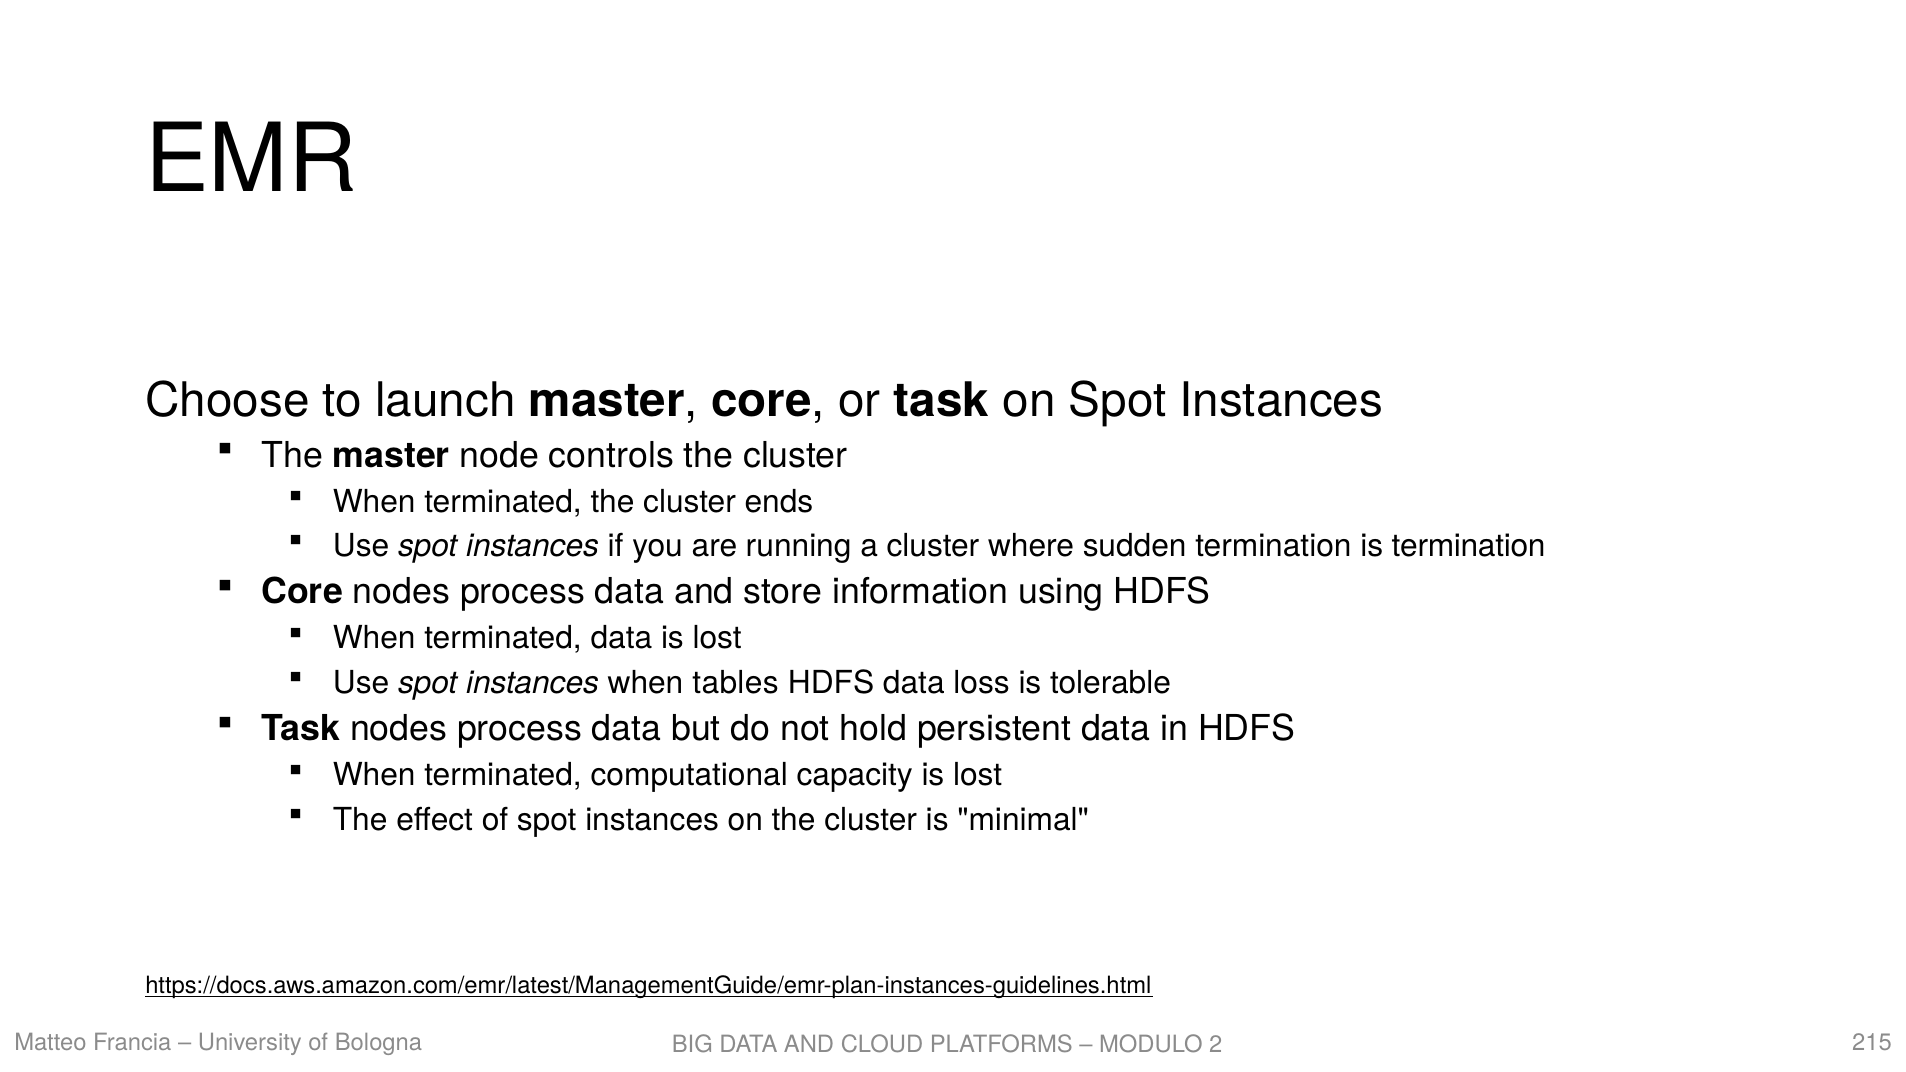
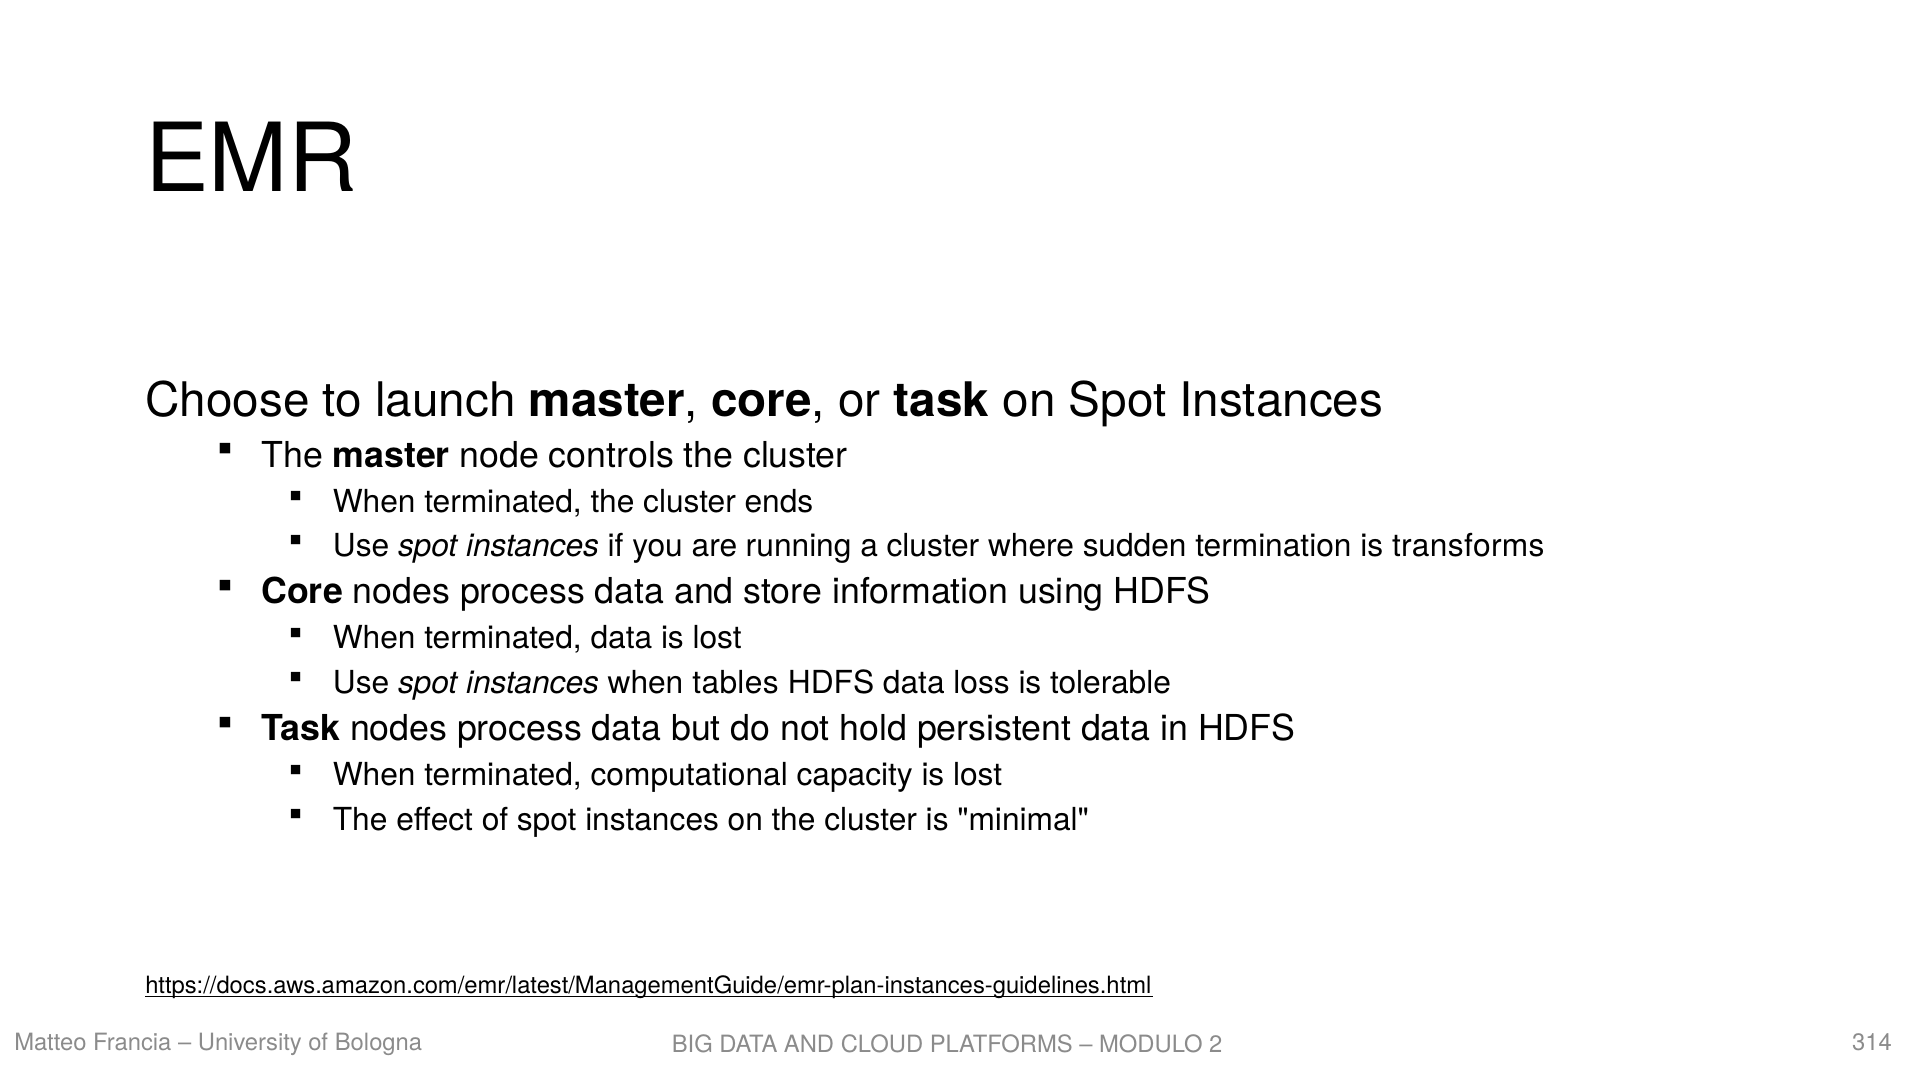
is termination: termination -> transforms (1468, 546)
215: 215 -> 314 (1872, 1042)
